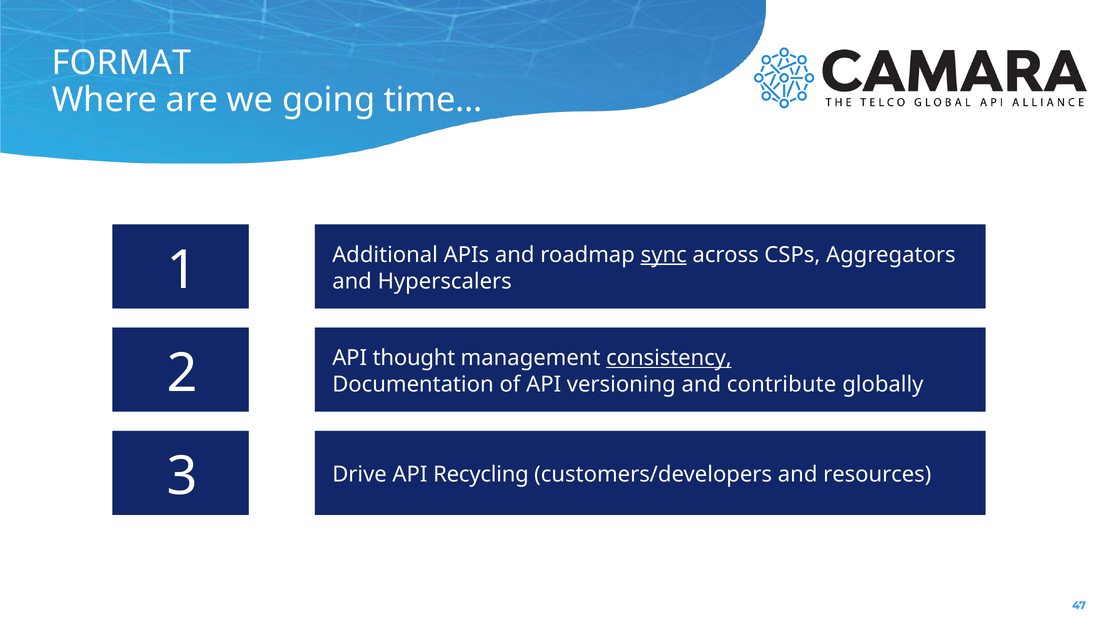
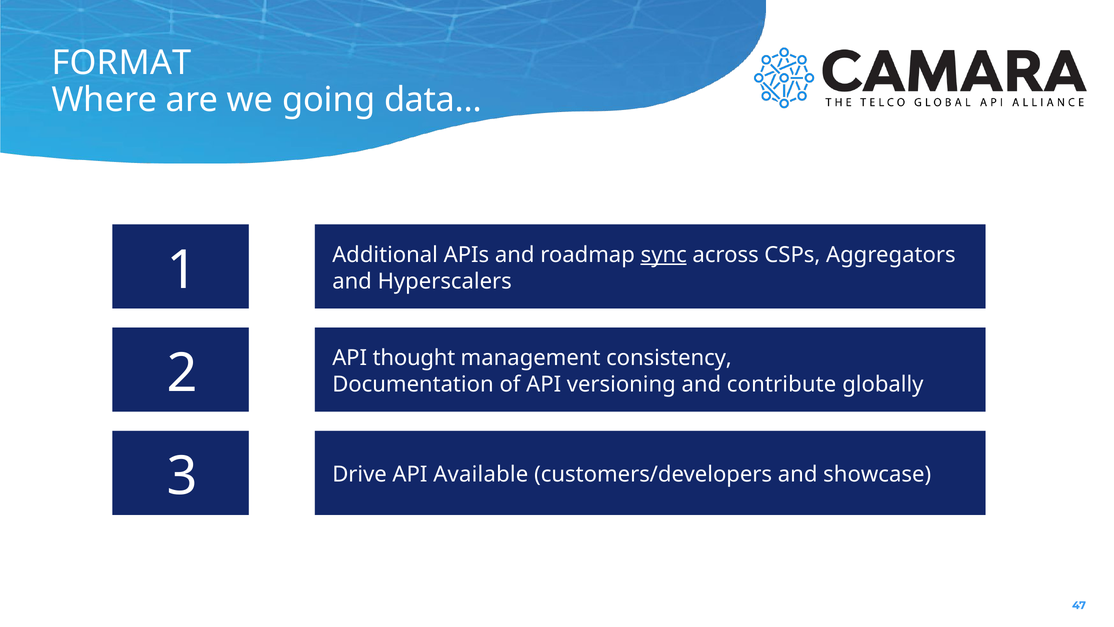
time…: time… -> data… (433, 100)
consistency underline: present -> none (669, 358)
Recycling: Recycling -> Available (481, 474)
resources: resources -> showcase (877, 474)
